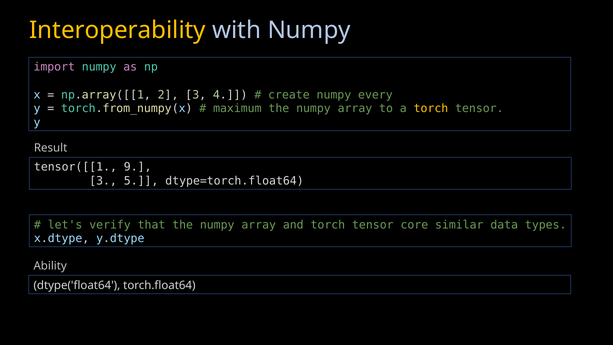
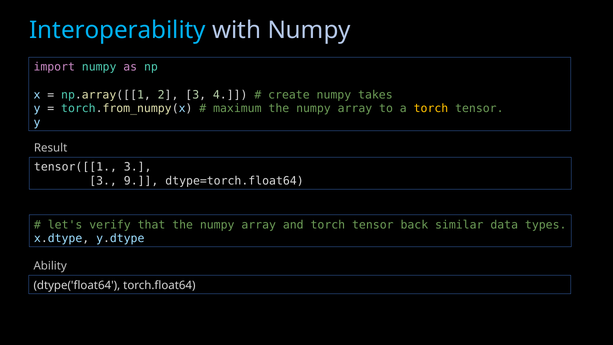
Interoperability colour: yellow -> light blue (118, 30)
every: every -> takes (375, 95)
tensor([[1 9: 9 -> 3 (138, 167)
5: 5 -> 9 (141, 181)
core: core -> back (414, 225)
